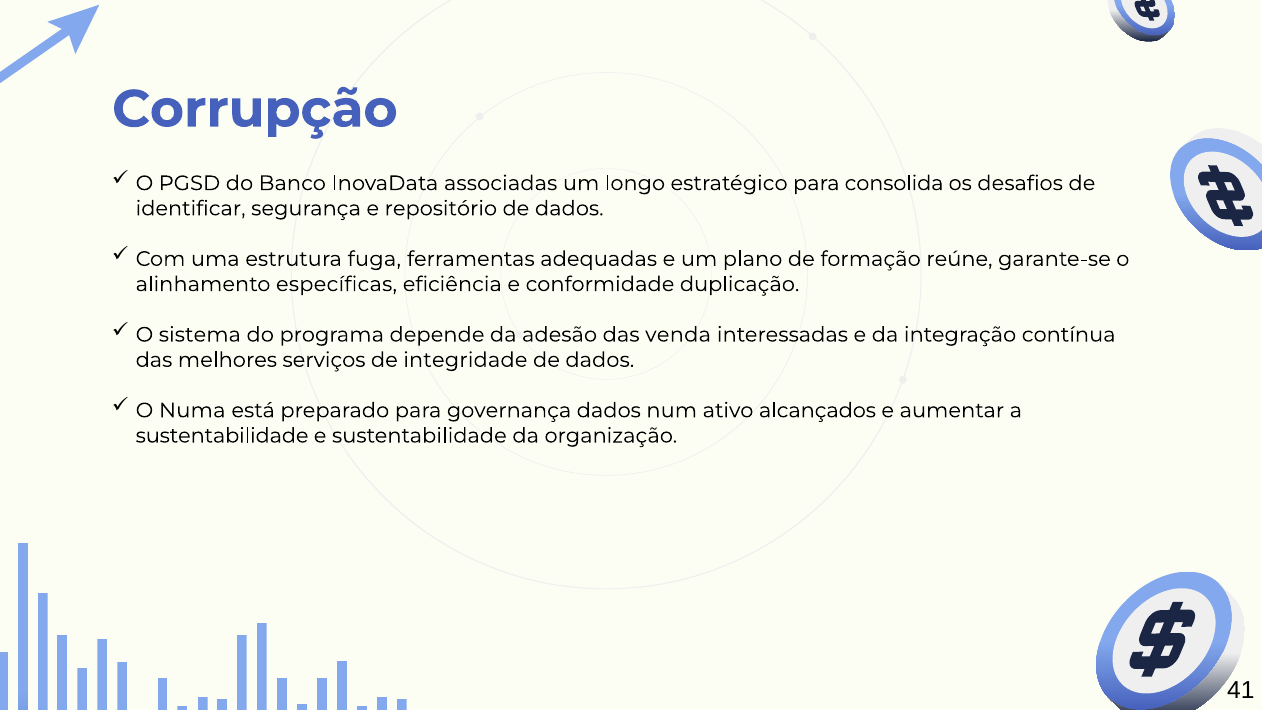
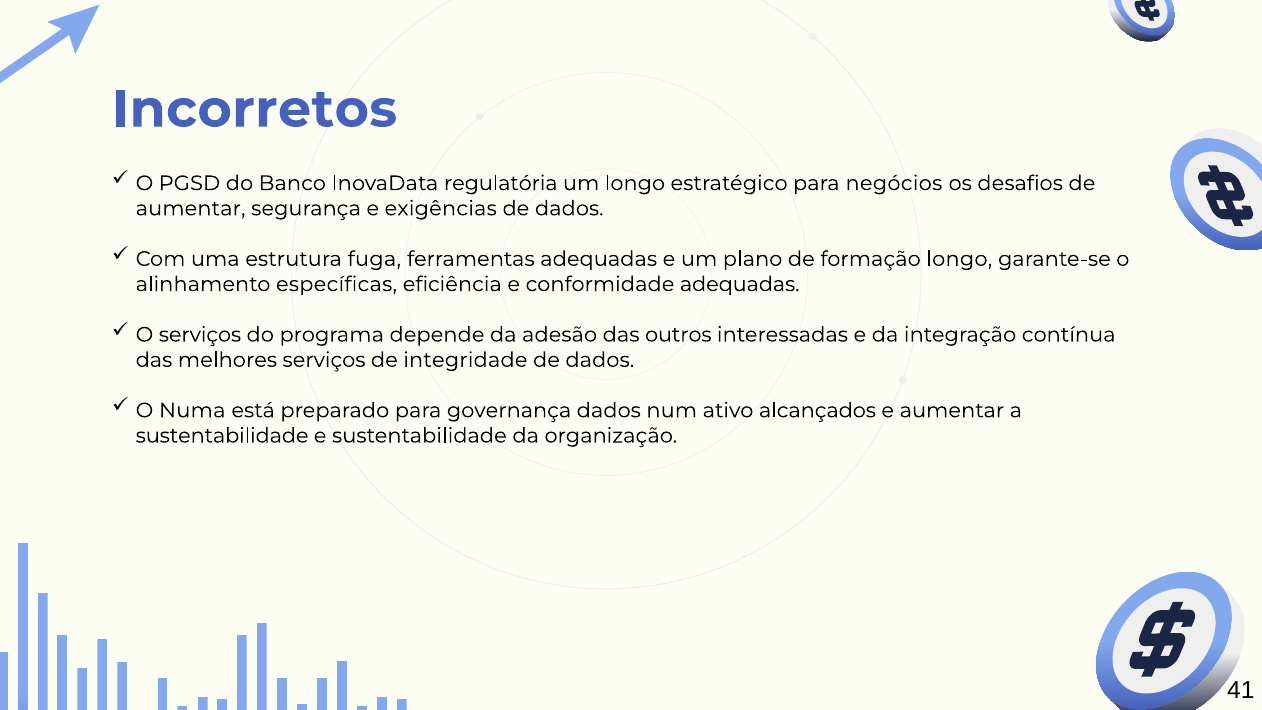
Corrupção: Corrupção -> Incorretos (255, 109)
associadas: associadas -> regulatória (501, 183)
consolida: consolida -> negócios (894, 183)
identificar: identificar -> aumentar (191, 208)
repositório: repositório -> exigências (441, 208)
formação reúne: reúne -> longo (959, 259)
conformidade duplicação: duplicação -> adequadas (740, 284)
O sistema: sistema -> serviços (200, 335)
venda: venda -> outros (678, 335)
